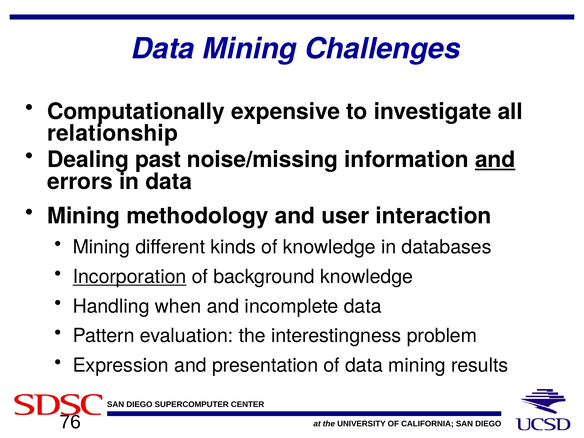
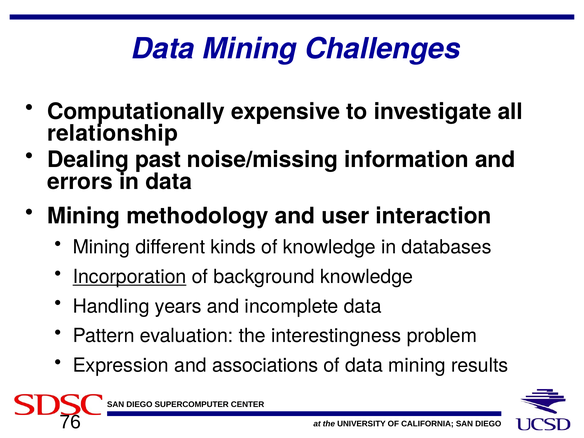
and underline: present -> none (495, 160)
when: when -> years (178, 306)
presentation: presentation -> associations (265, 365)
